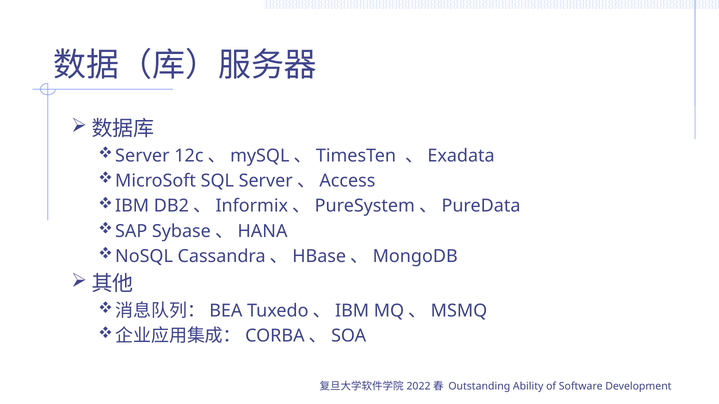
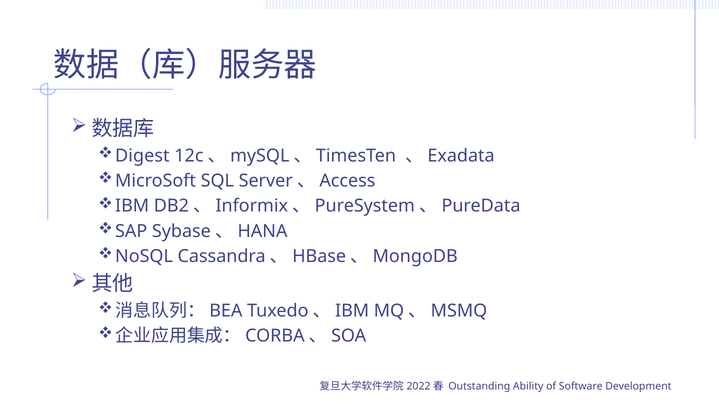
Server: Server -> Digest (142, 156)
